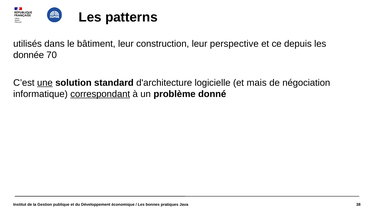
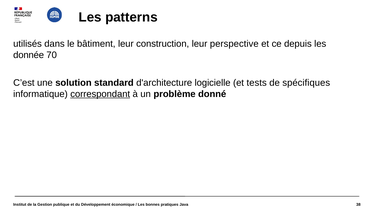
une underline: present -> none (45, 83)
mais: mais -> tests (257, 83)
négociation: négociation -> spécifiques (306, 83)
